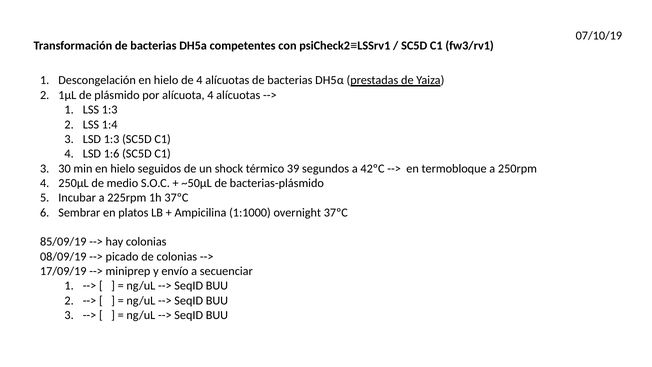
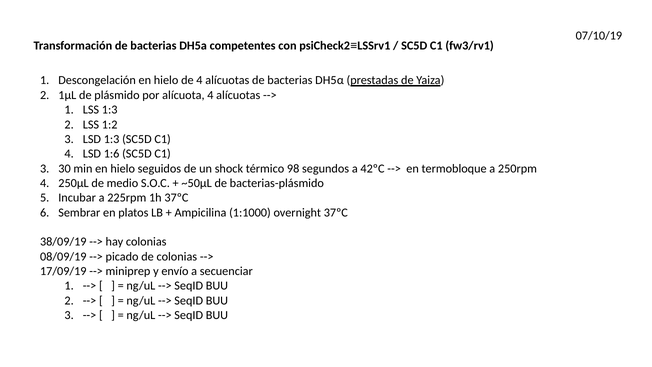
1:4: 1:4 -> 1:2 (110, 124)
39: 39 -> 98 (293, 168)
85/09/19: 85/09/19 -> 38/09/19 (63, 242)
